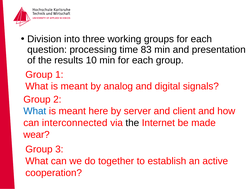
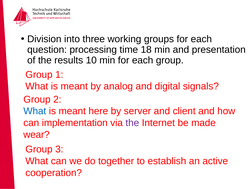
83: 83 -> 18 (146, 50)
interconnected: interconnected -> implementation (75, 123)
the colour: black -> purple (132, 123)
